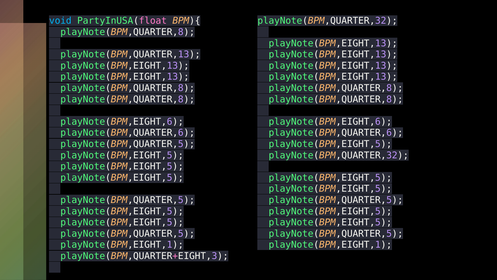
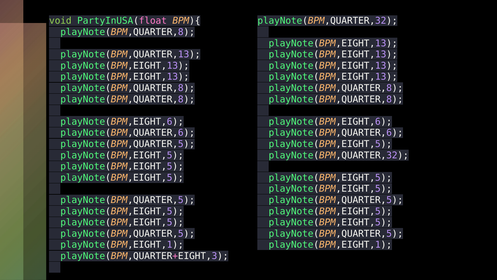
void colour: light blue -> light green (60, 21)
